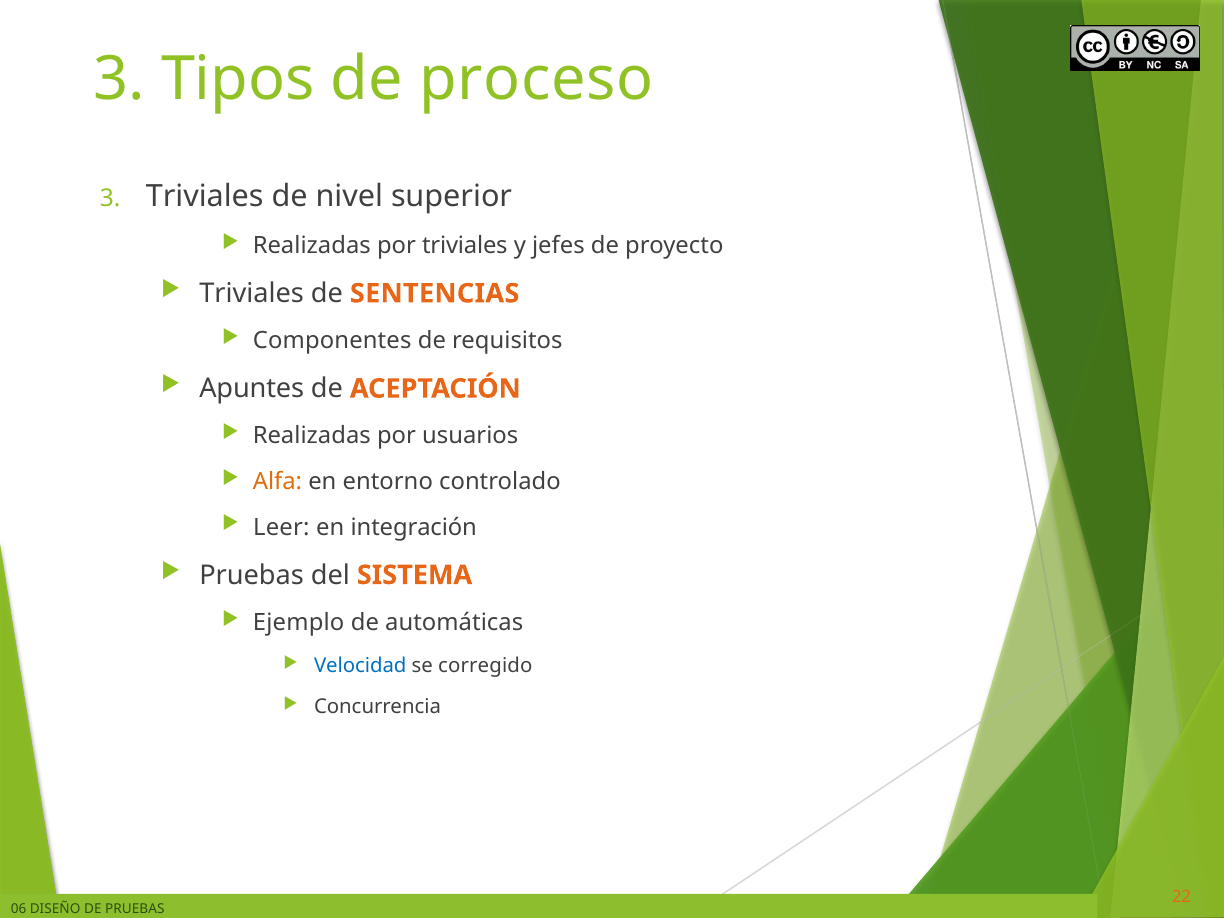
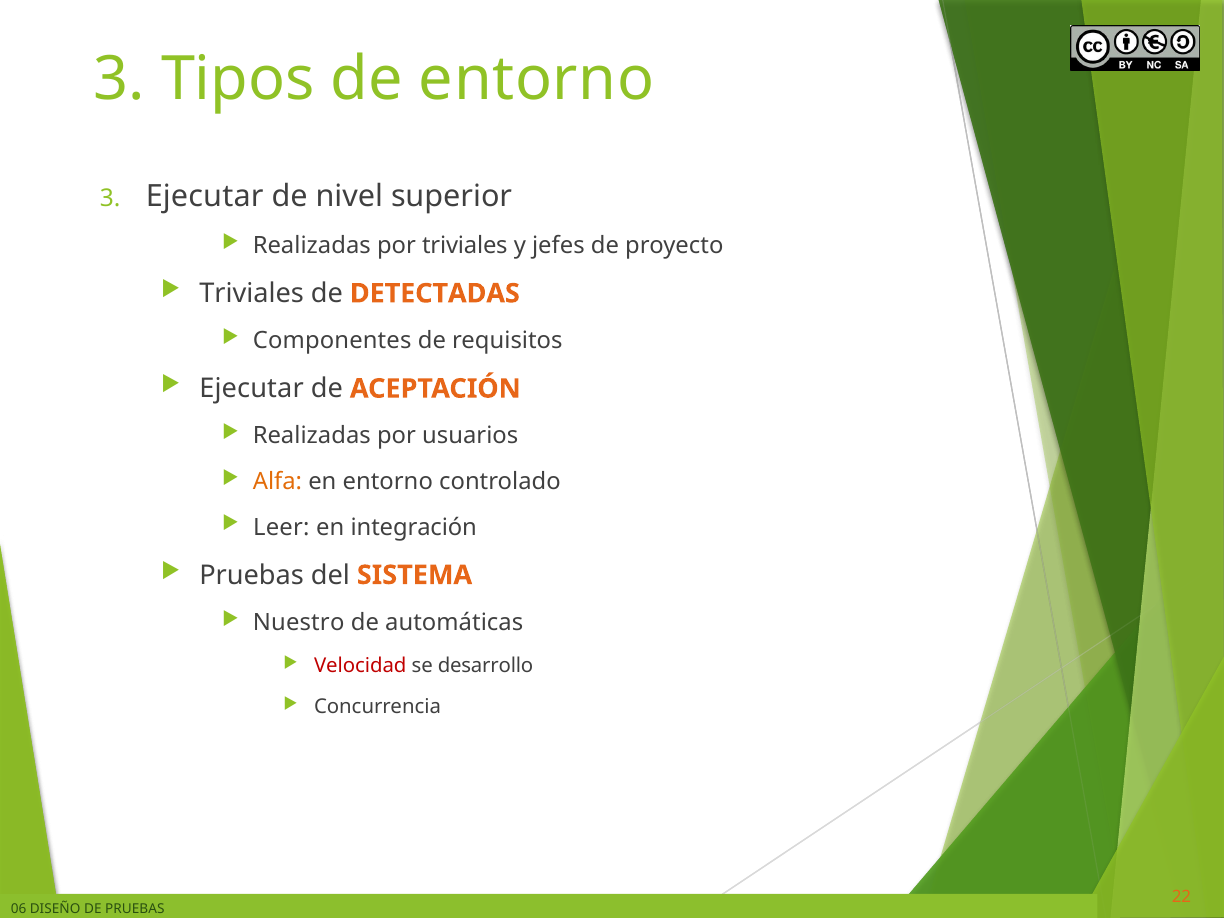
de proceso: proceso -> entorno (537, 80)
3 Triviales: Triviales -> Ejecutar (205, 196)
SENTENCIAS: SENTENCIAS -> DETECTADAS (435, 293)
Apuntes: Apuntes -> Ejecutar (252, 389)
Ejemplo: Ejemplo -> Nuestro (299, 622)
Velocidad colour: blue -> red (360, 666)
corregido: corregido -> desarrollo (486, 666)
